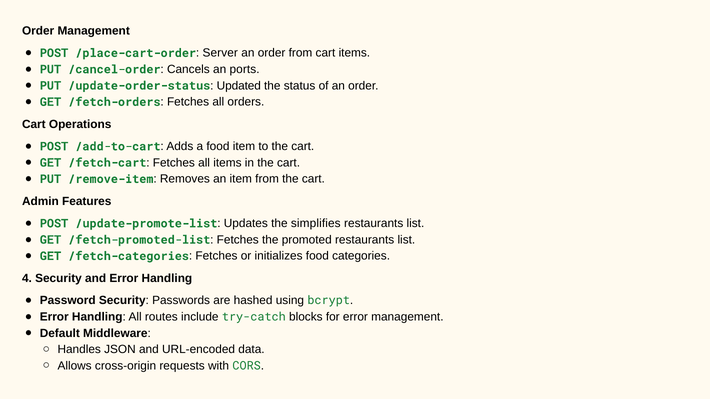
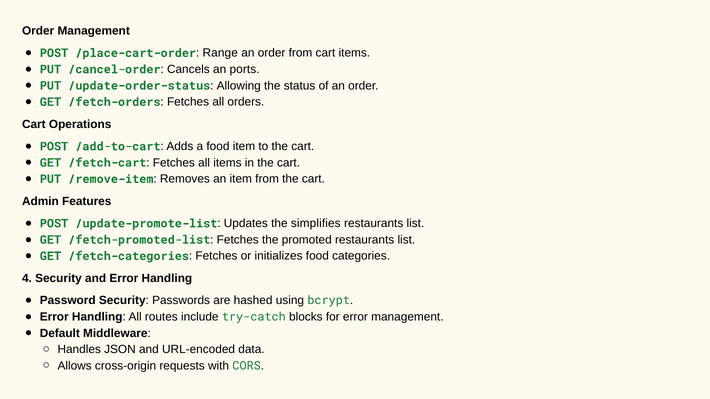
Server: Server -> Range (220, 53)
Updated: Updated -> Allowing (239, 86)
